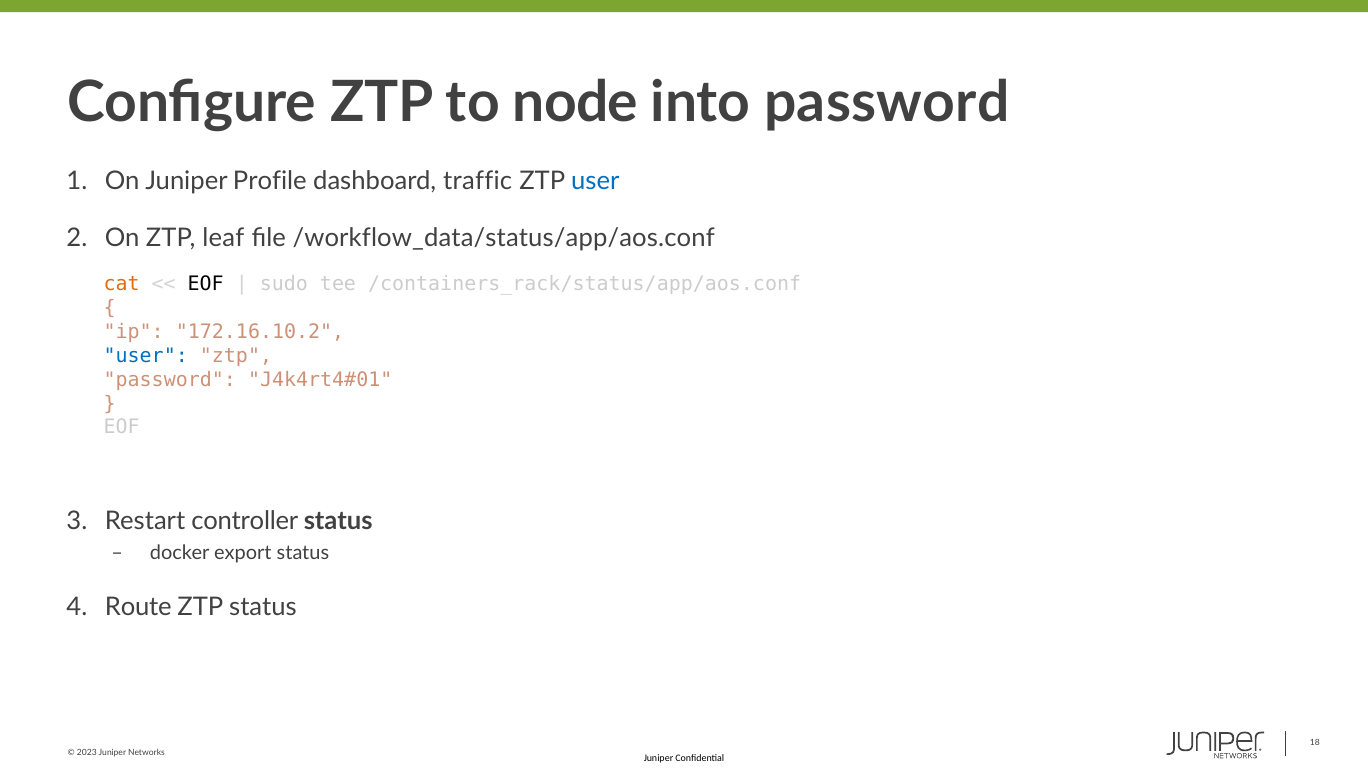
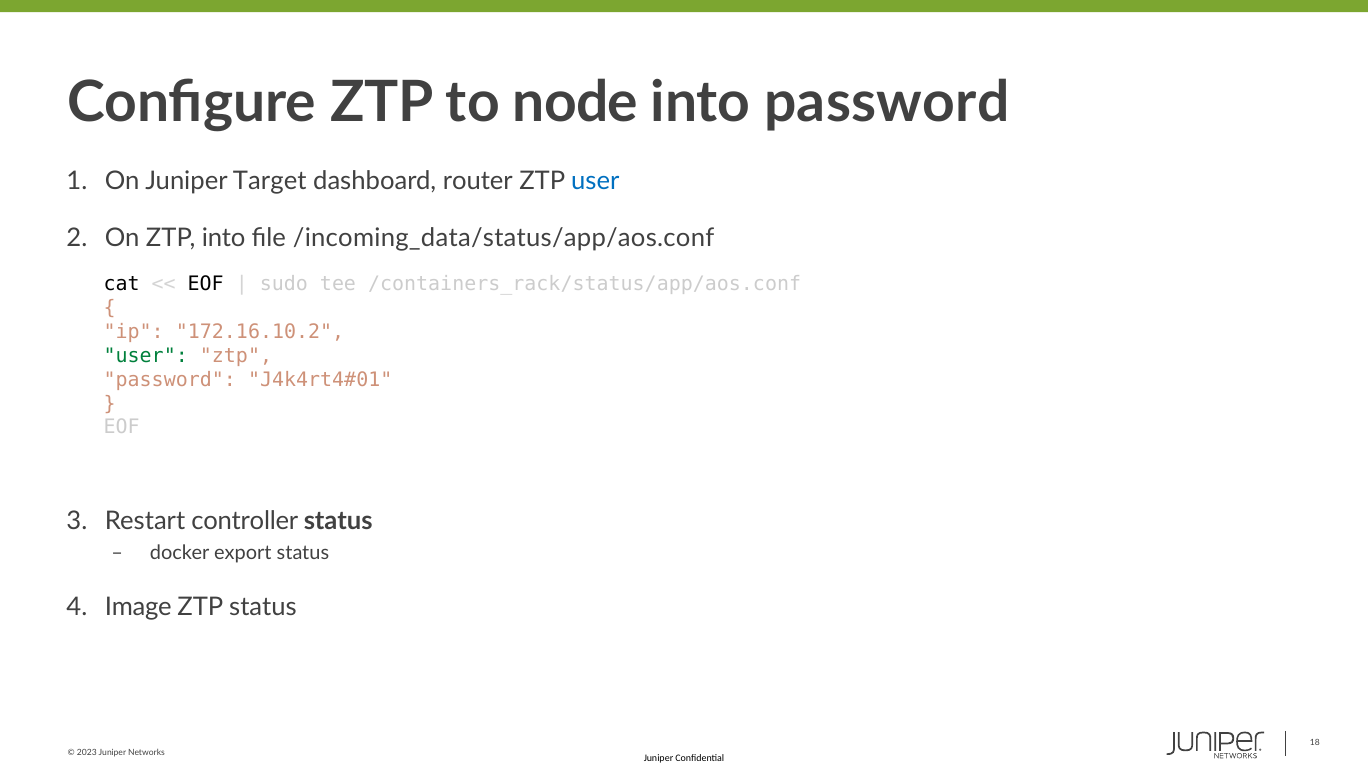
Profile: Profile -> Target (270, 181)
traffic: traffic -> router (478, 181)
ZTP leaf: leaf -> into (224, 238)
/workflow_data/status/app/aos.conf: /workflow_data/status/app/aos.conf -> /incoming_data/status/app/aos.conf (504, 238)
cat colour: orange -> black (122, 284)
user colour: blue -> green (146, 356)
Route: Route -> Image (138, 608)
